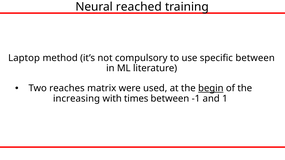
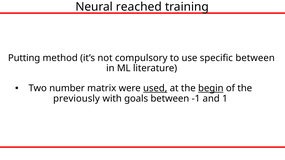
Laptop: Laptop -> Putting (24, 58)
reaches: reaches -> number (67, 88)
used underline: none -> present (155, 88)
increasing: increasing -> previously (76, 99)
times: times -> goals (136, 99)
